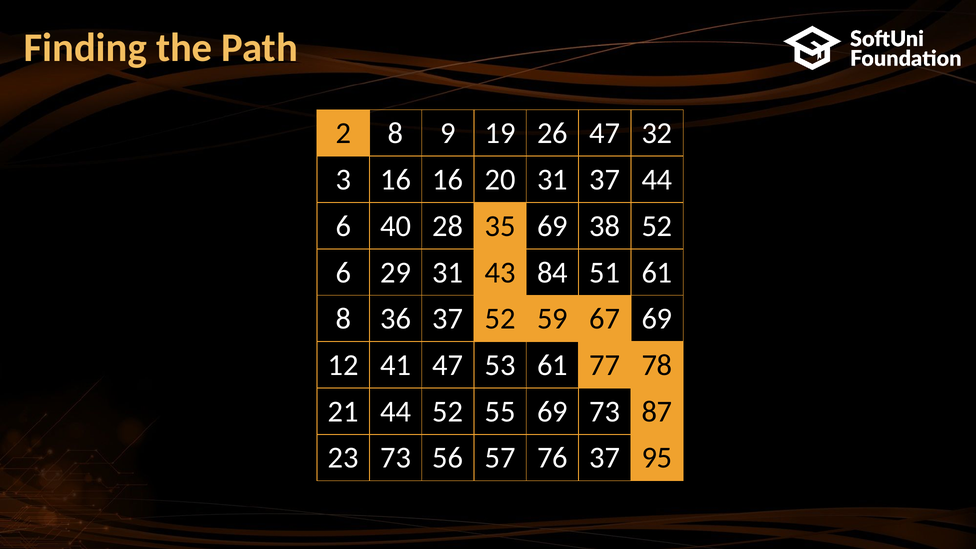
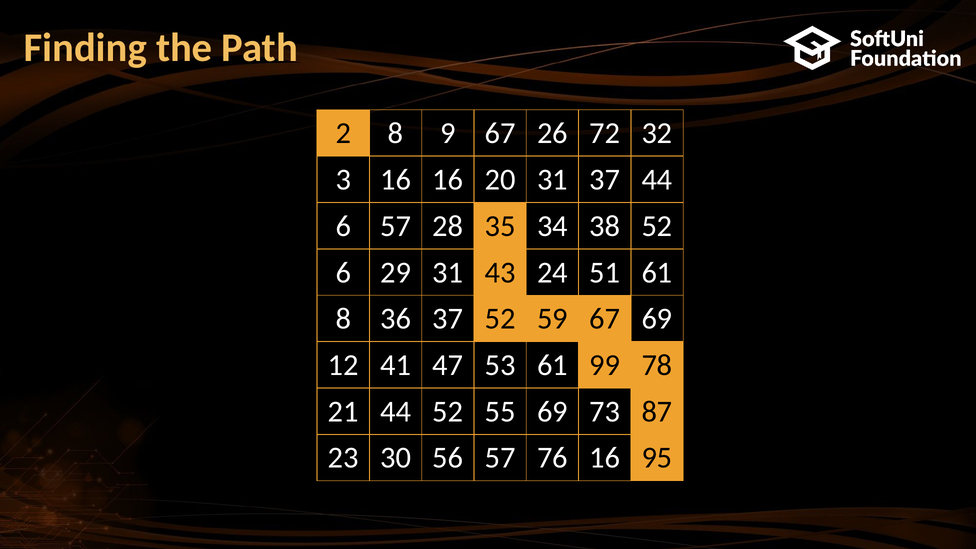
9 19: 19 -> 67 (500, 133)
26 47: 47 -> 72 (605, 133)
6 40: 40 -> 57 (396, 226)
35 69: 69 -> 34 (552, 226)
84: 84 -> 24 (552, 273)
77: 77 -> 99 (605, 365)
23 73: 73 -> 30 (396, 458)
76 37: 37 -> 16 (605, 458)
